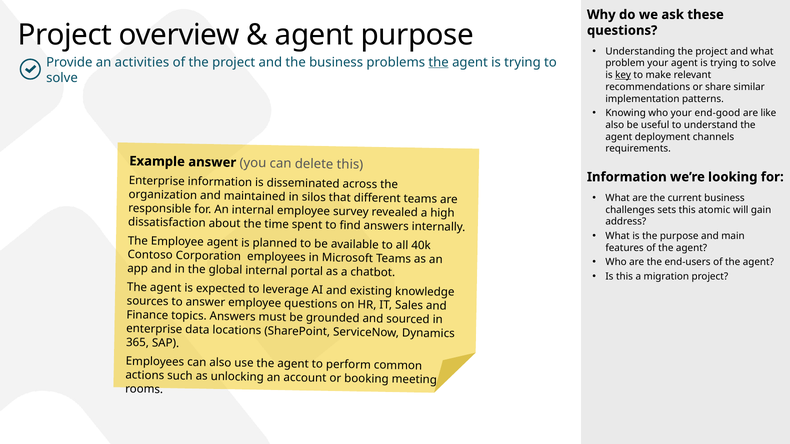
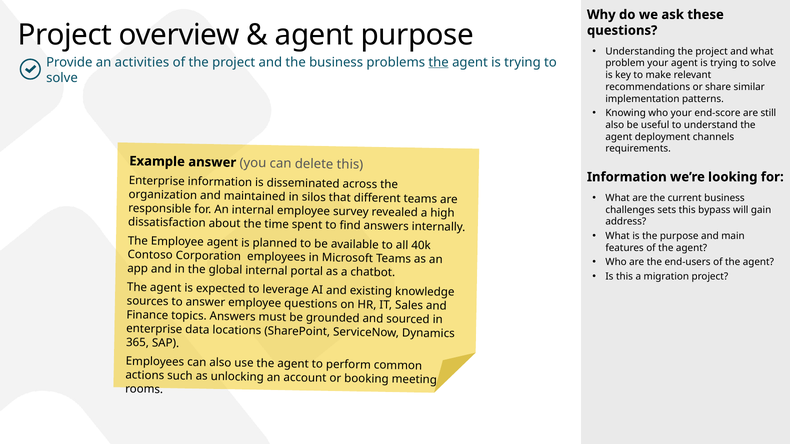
key underline: present -> none (623, 75)
end-good: end-good -> end-score (717, 113)
like: like -> still (768, 113)
atomic: atomic -> bypass (714, 210)
